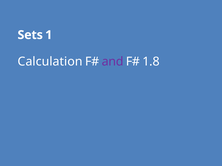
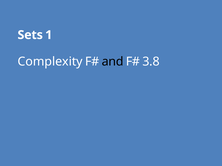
Calculation: Calculation -> Complexity (50, 62)
and colour: purple -> black (113, 62)
1.8: 1.8 -> 3.8 (151, 62)
